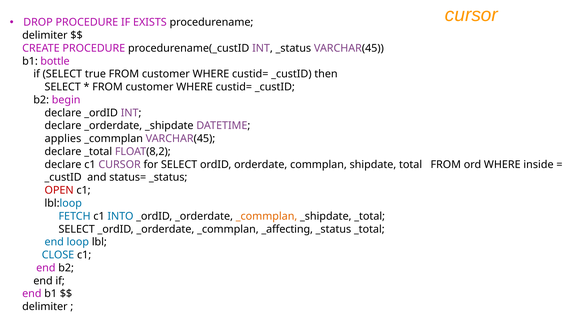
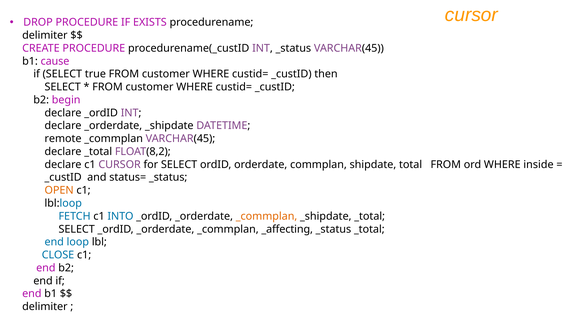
bottle: bottle -> cause (55, 61)
applies: applies -> remote (63, 139)
OPEN colour: red -> orange (59, 190)
